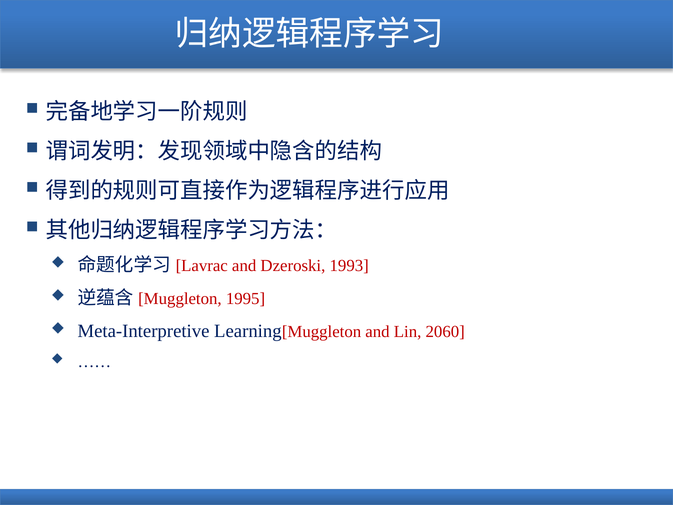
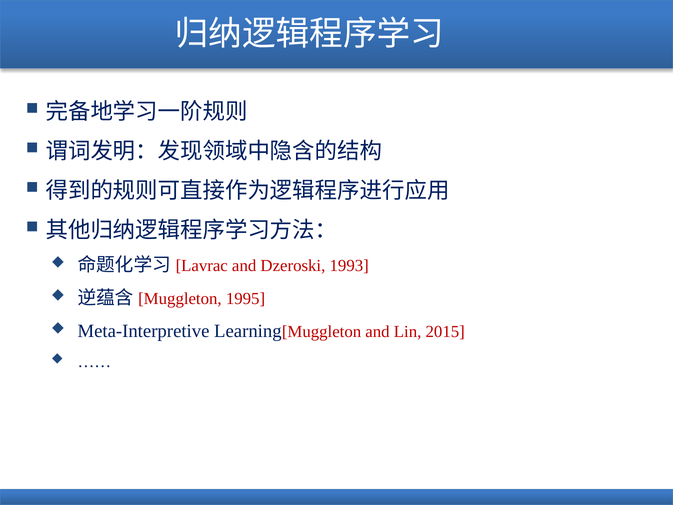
2060: 2060 -> 2015 (445, 332)
